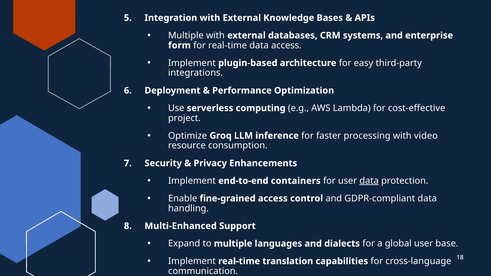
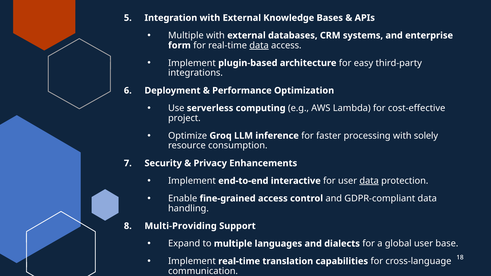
data underline: none -> present (259, 45)
video: video -> solely (426, 136)
containers: containers -> interactive (296, 181)
Multi-Enhanced: Multi-Enhanced -> Multi-Providing (181, 226)
